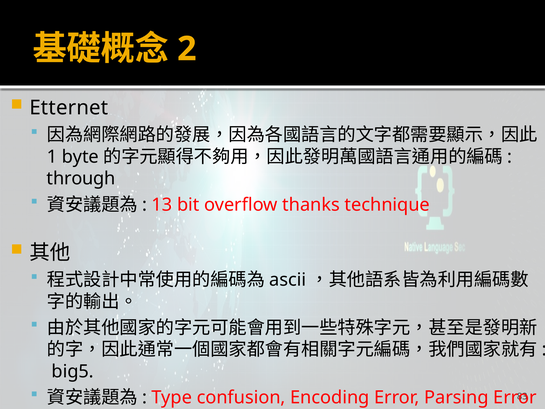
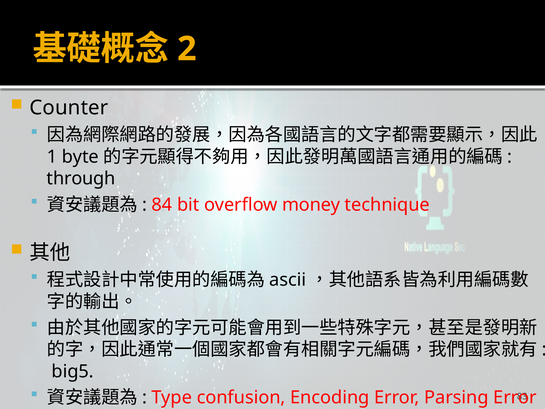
Etternet: Etternet -> Counter (69, 108)
13: 13 -> 84 (162, 205)
thanks: thanks -> money (311, 205)
